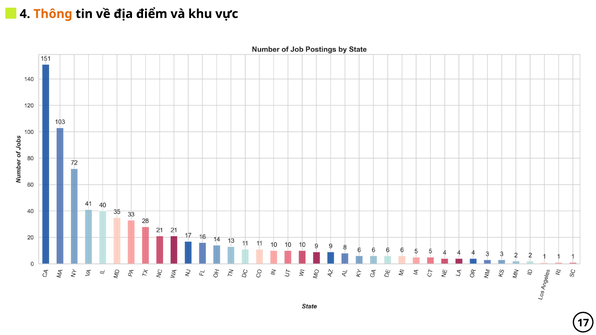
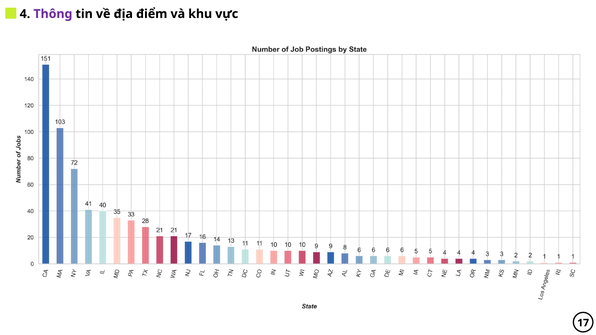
Thông colour: orange -> purple (53, 14)
